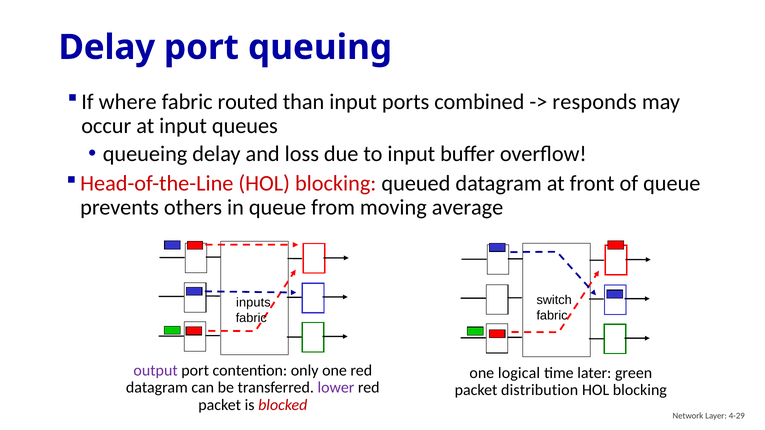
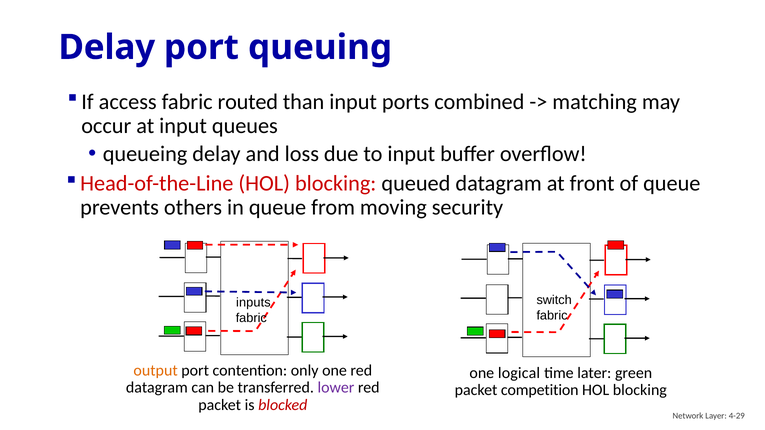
where: where -> access (128, 102)
responds: responds -> matching (595, 102)
average: average -> security (467, 208)
output colour: purple -> orange (156, 371)
distribution: distribution -> competition (540, 390)
